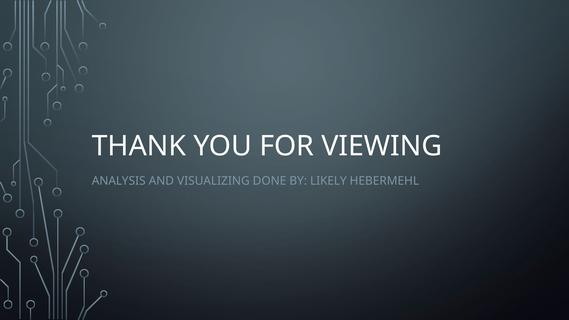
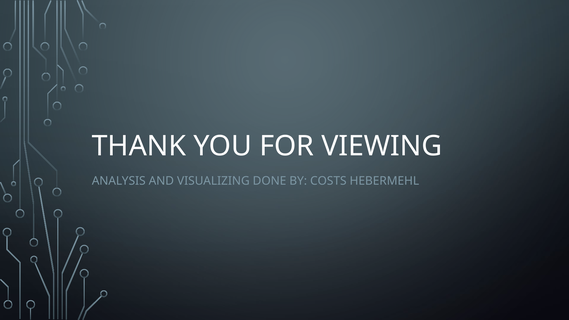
LIKELY: LIKELY -> COSTS (328, 181)
